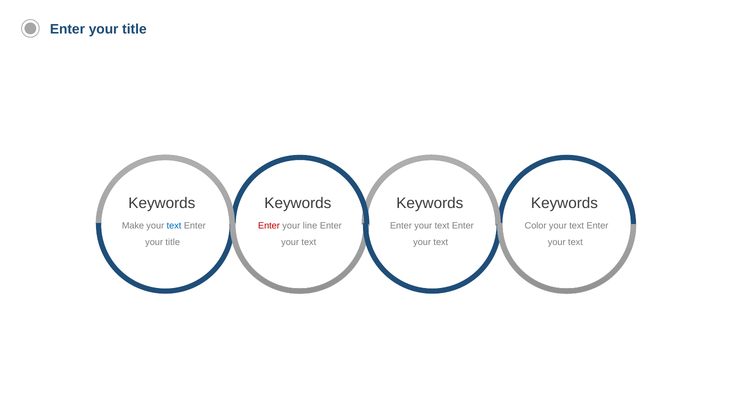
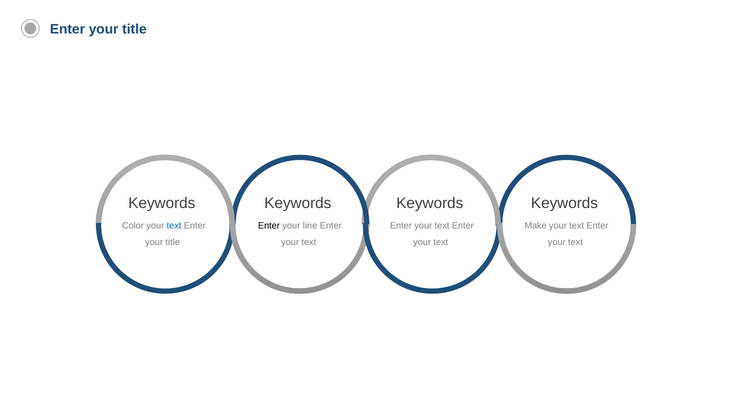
Make: Make -> Color (133, 226)
Enter colour: red -> black (269, 226)
Color: Color -> Make (536, 226)
